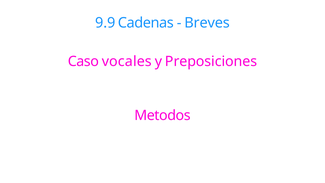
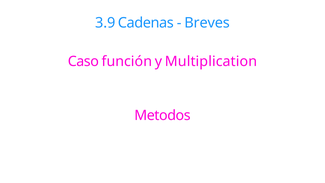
9.9: 9.9 -> 3.9 (105, 23)
vocales: vocales -> función (127, 61)
Preposiciones: Preposiciones -> Multiplication (211, 61)
